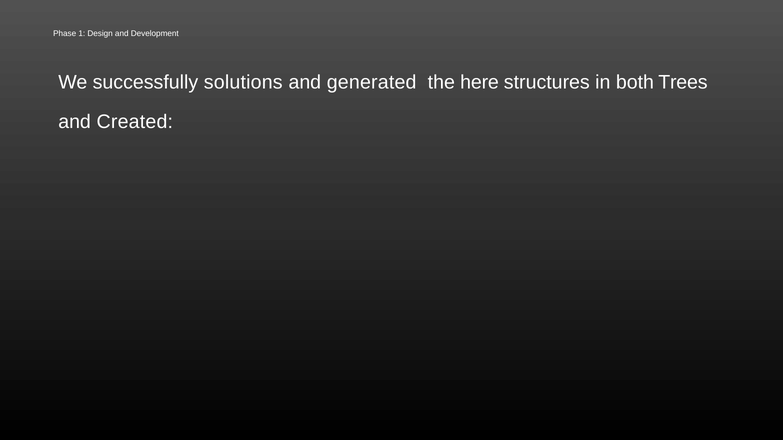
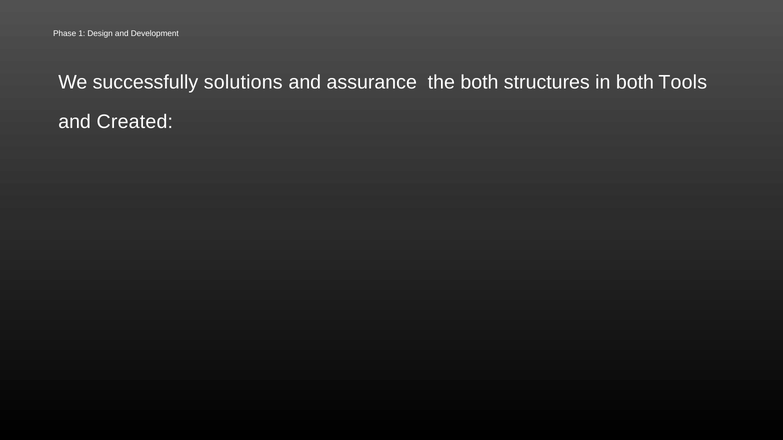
generated: generated -> assurance (372, 82)
the here: here -> both (479, 82)
Trees: Trees -> Tools (683, 82)
